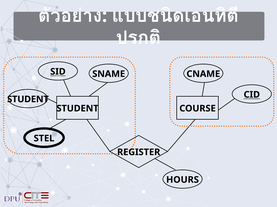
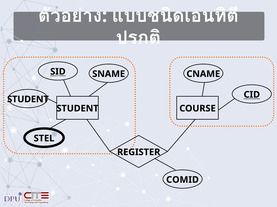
HOURS: HOURS -> COMID (182, 180)
